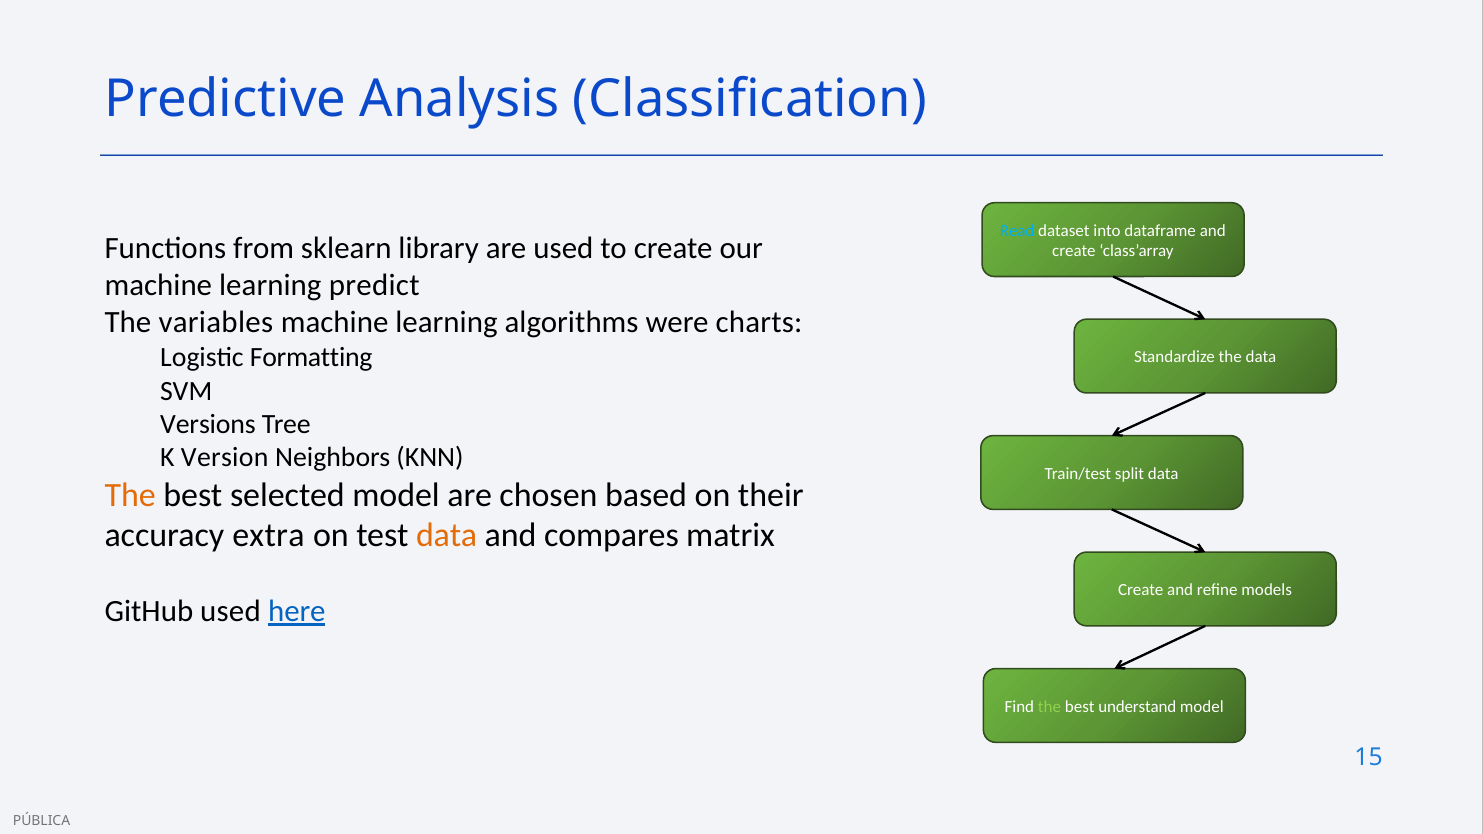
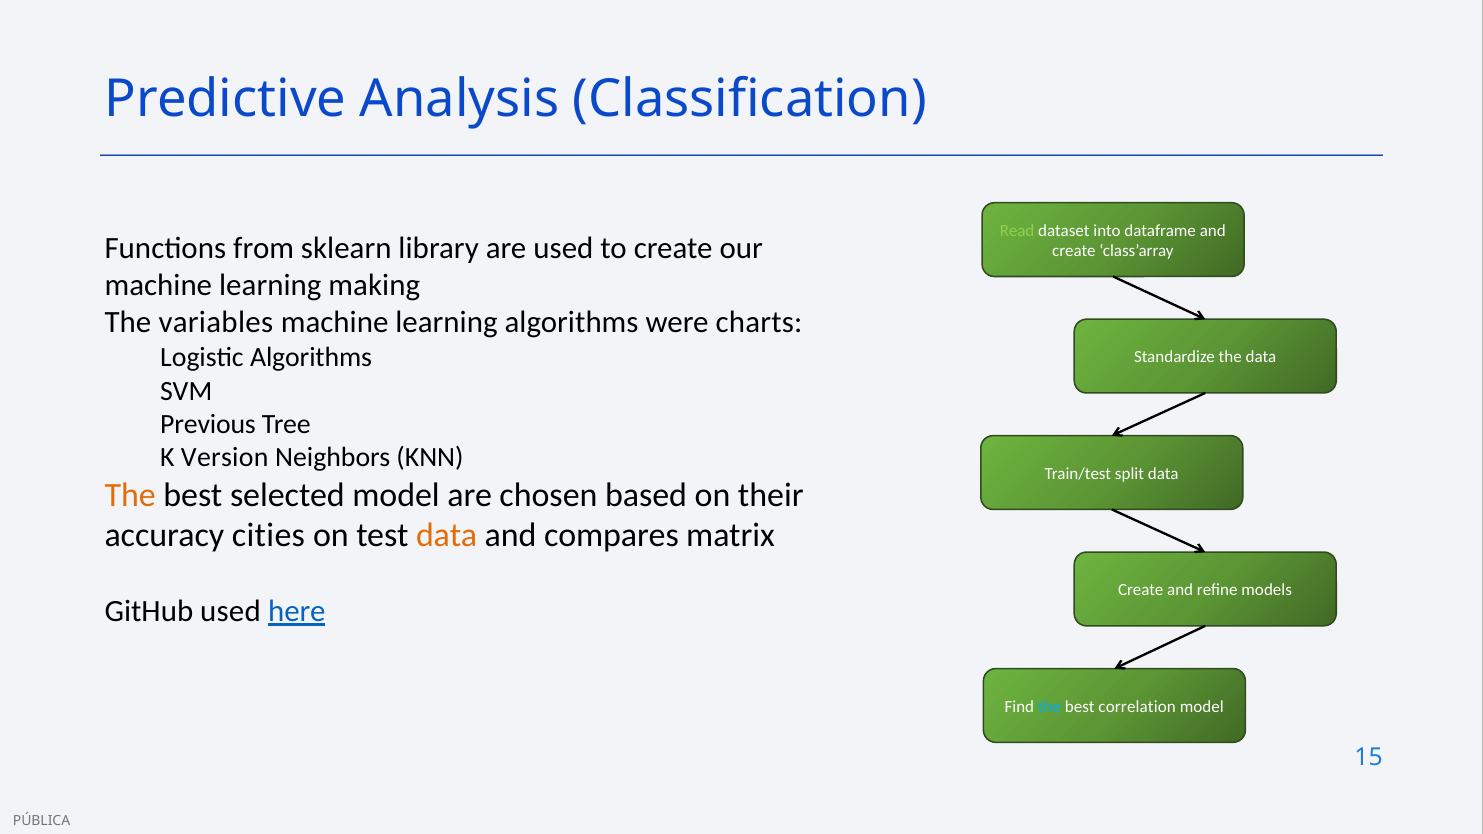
Read colour: light blue -> light green (1017, 231)
predict: predict -> making (374, 285)
Logistic Formatting: Formatting -> Algorithms (311, 358)
Versions: Versions -> Previous (208, 424)
extra: extra -> cities (268, 536)
the colour: light green -> light blue (1050, 707)
understand: understand -> correlation (1137, 707)
